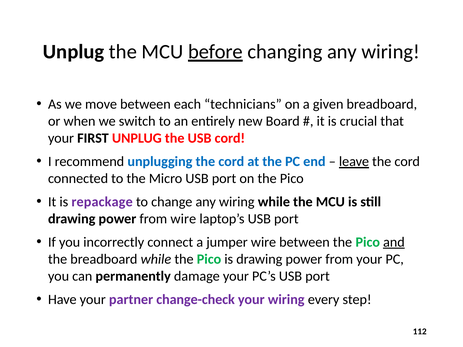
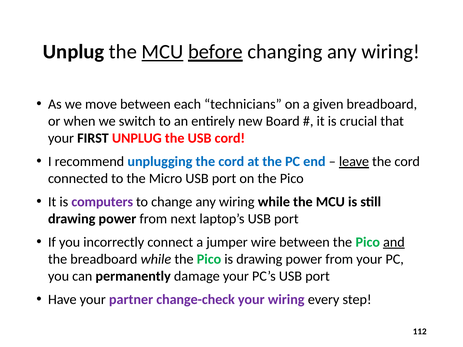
MCU underline: none -> present (162, 52)
repackage: repackage -> computers (102, 202)
from wire: wire -> next (183, 219)
